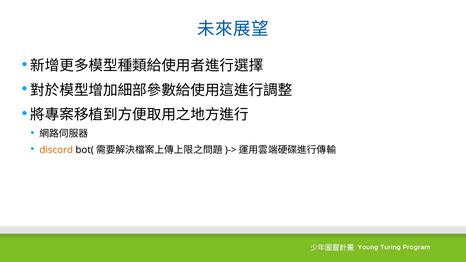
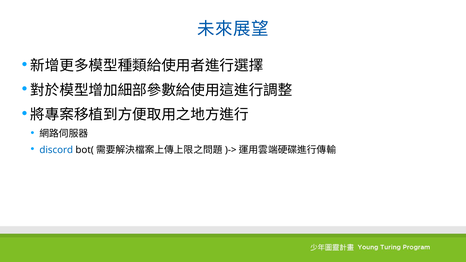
discord colour: orange -> blue (56, 150)
